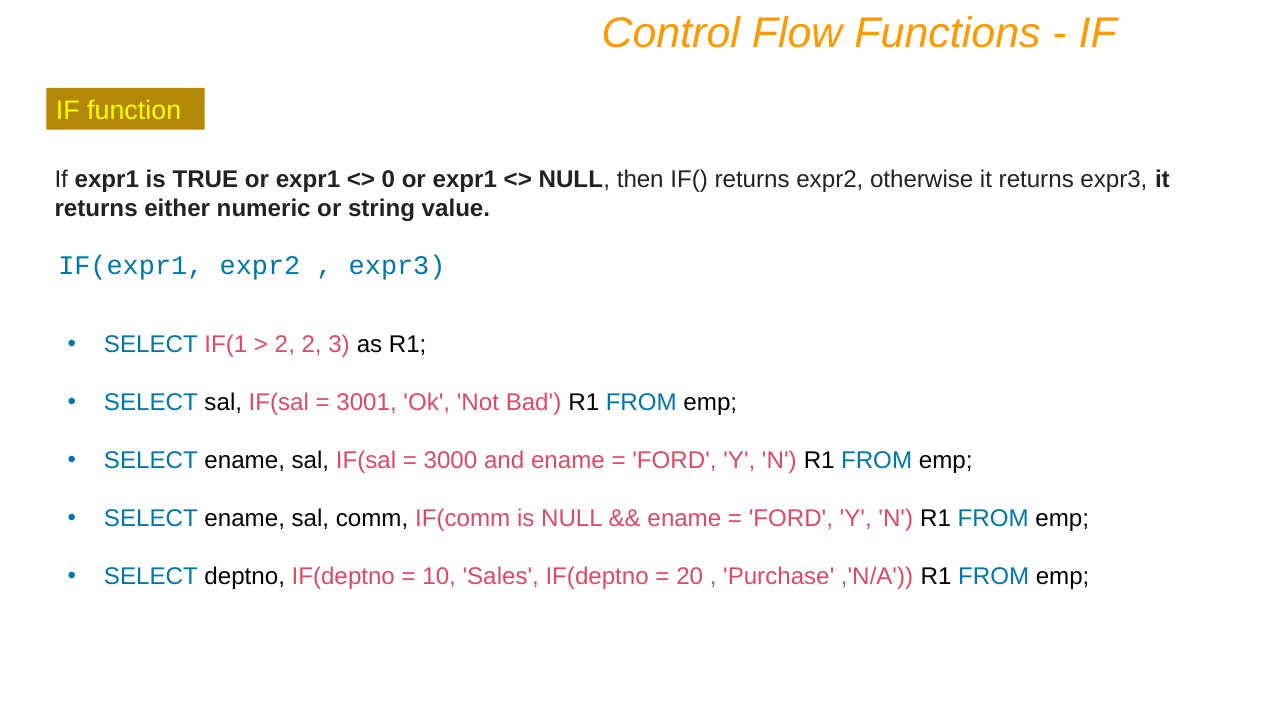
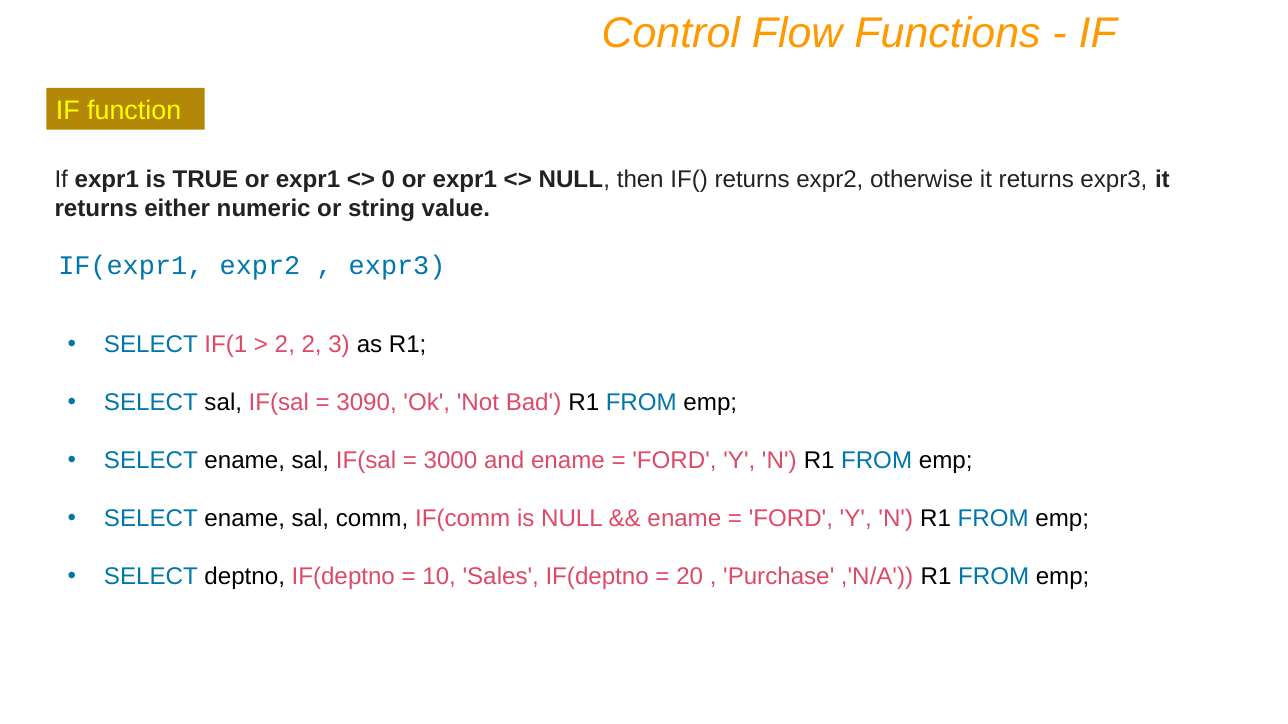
3001: 3001 -> 3090 (367, 403)
